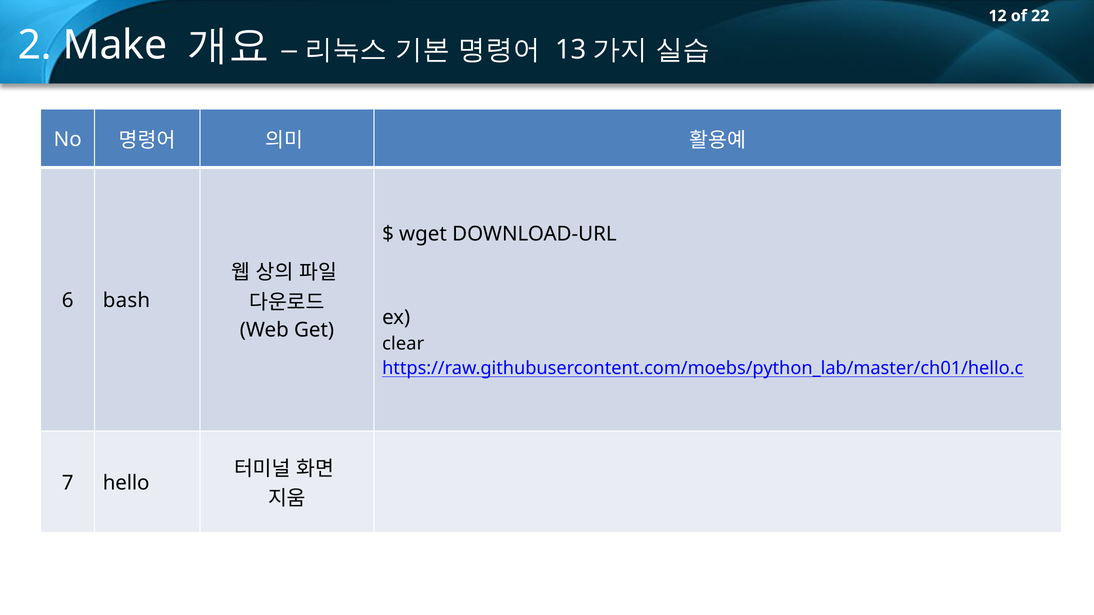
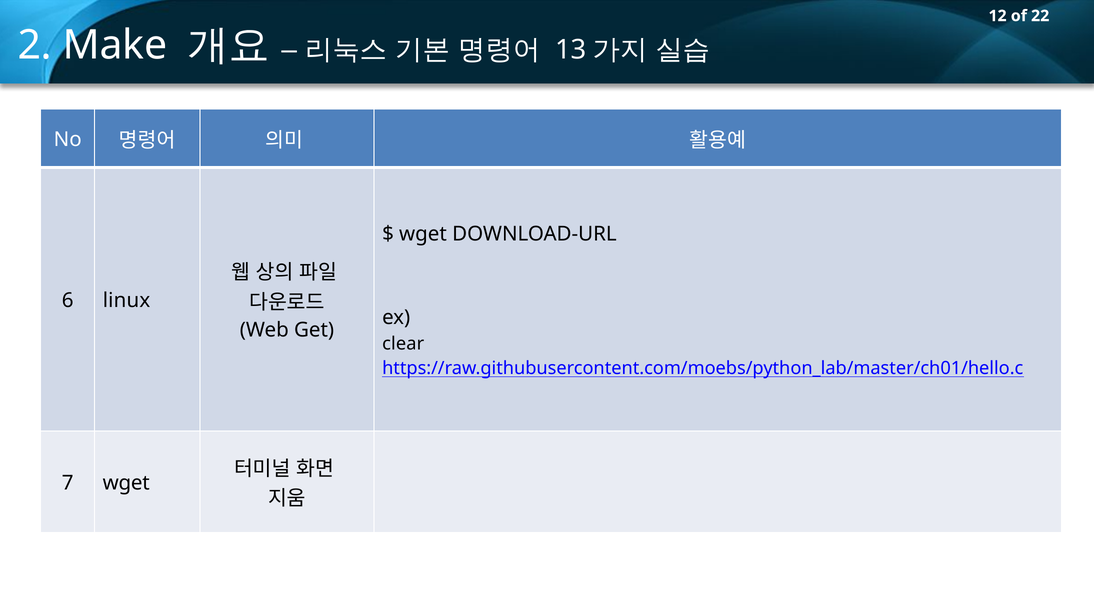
bash: bash -> linux (127, 301)
7 hello: hello -> wget (126, 483)
